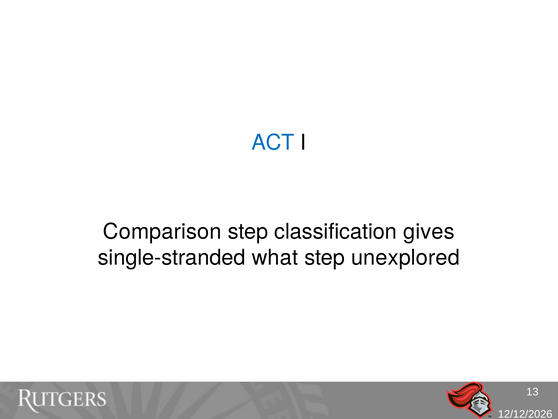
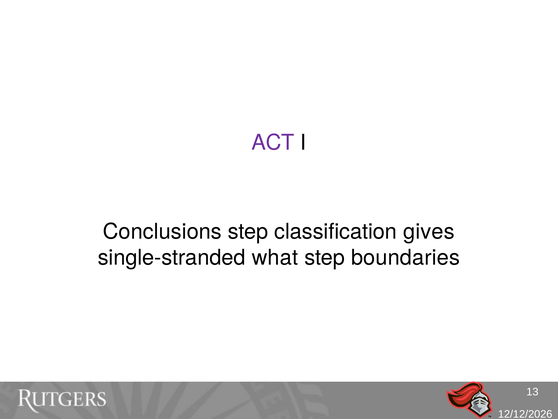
ACT colour: blue -> purple (273, 143)
Comparison: Comparison -> Conclusions (162, 231)
unexplored: unexplored -> boundaries (405, 257)
